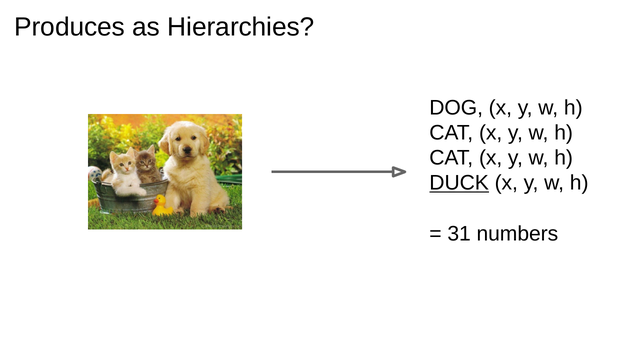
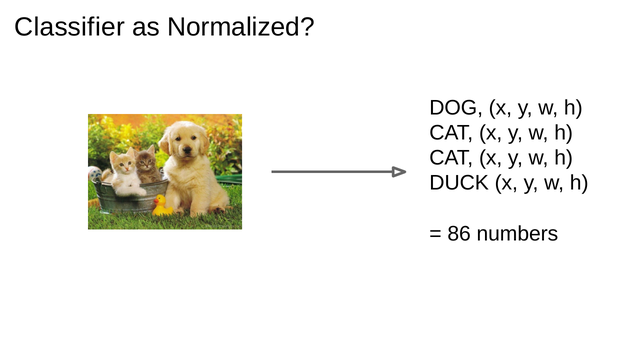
Produces: Produces -> Classifier (70, 27)
Hierarchies: Hierarchies -> Normalized (241, 27)
DUCK underline: present -> none (459, 183)
31: 31 -> 86 (459, 234)
